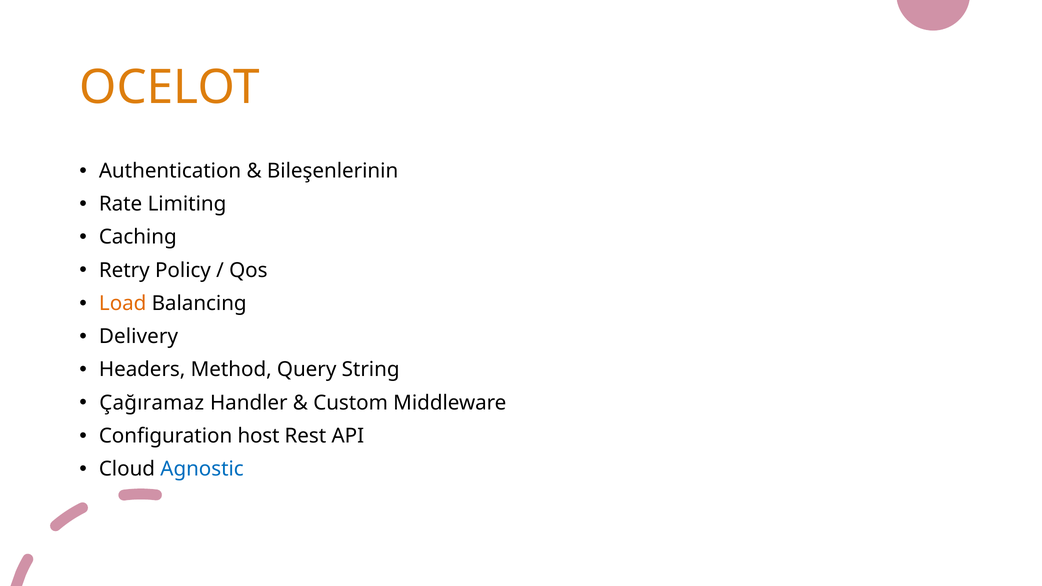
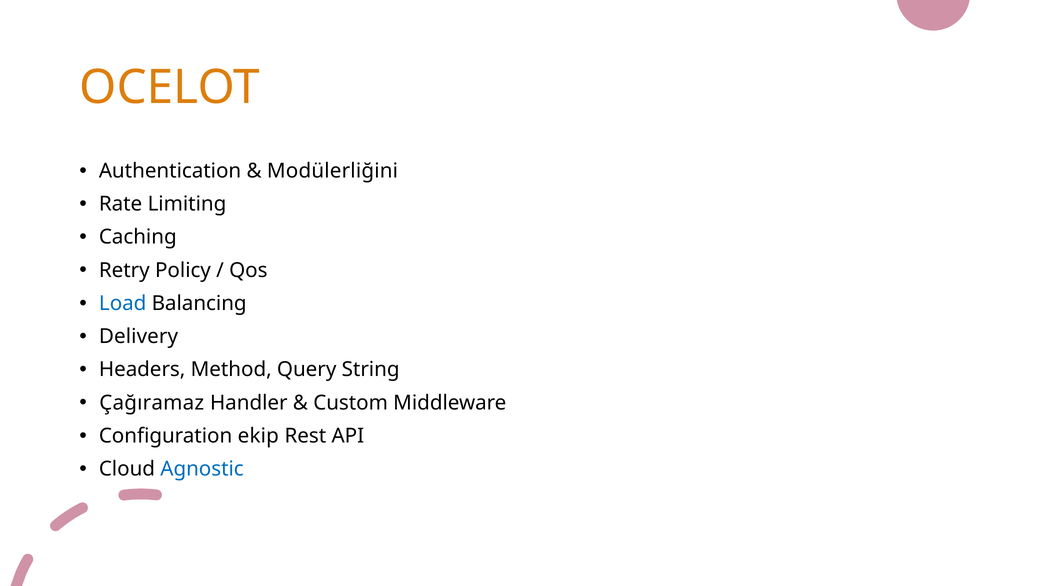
Bileşenlerinin: Bileşenlerinin -> Modülerliğini (333, 171)
Load colour: orange -> blue (123, 303)
host: host -> ekip (258, 436)
